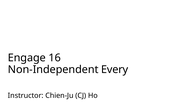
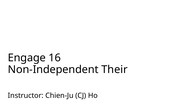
Every: Every -> Their (115, 70)
